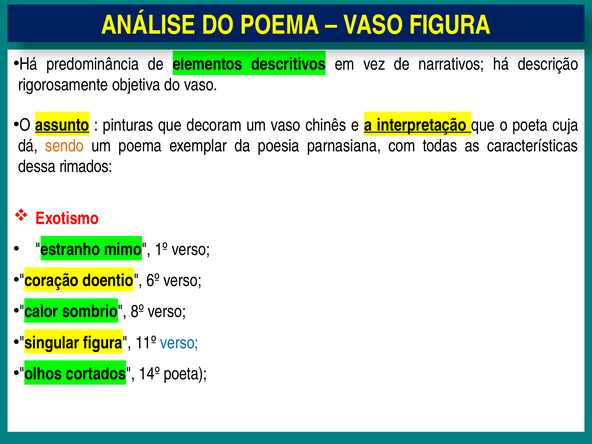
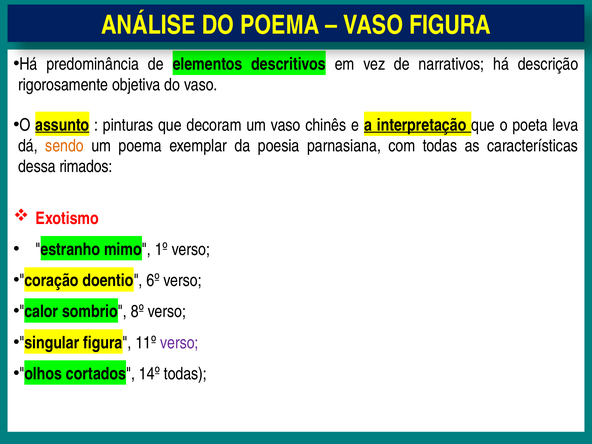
cuja: cuja -> leva (566, 125)
verso colour: blue -> purple (179, 343)
14º poeta: poeta -> todas (185, 374)
